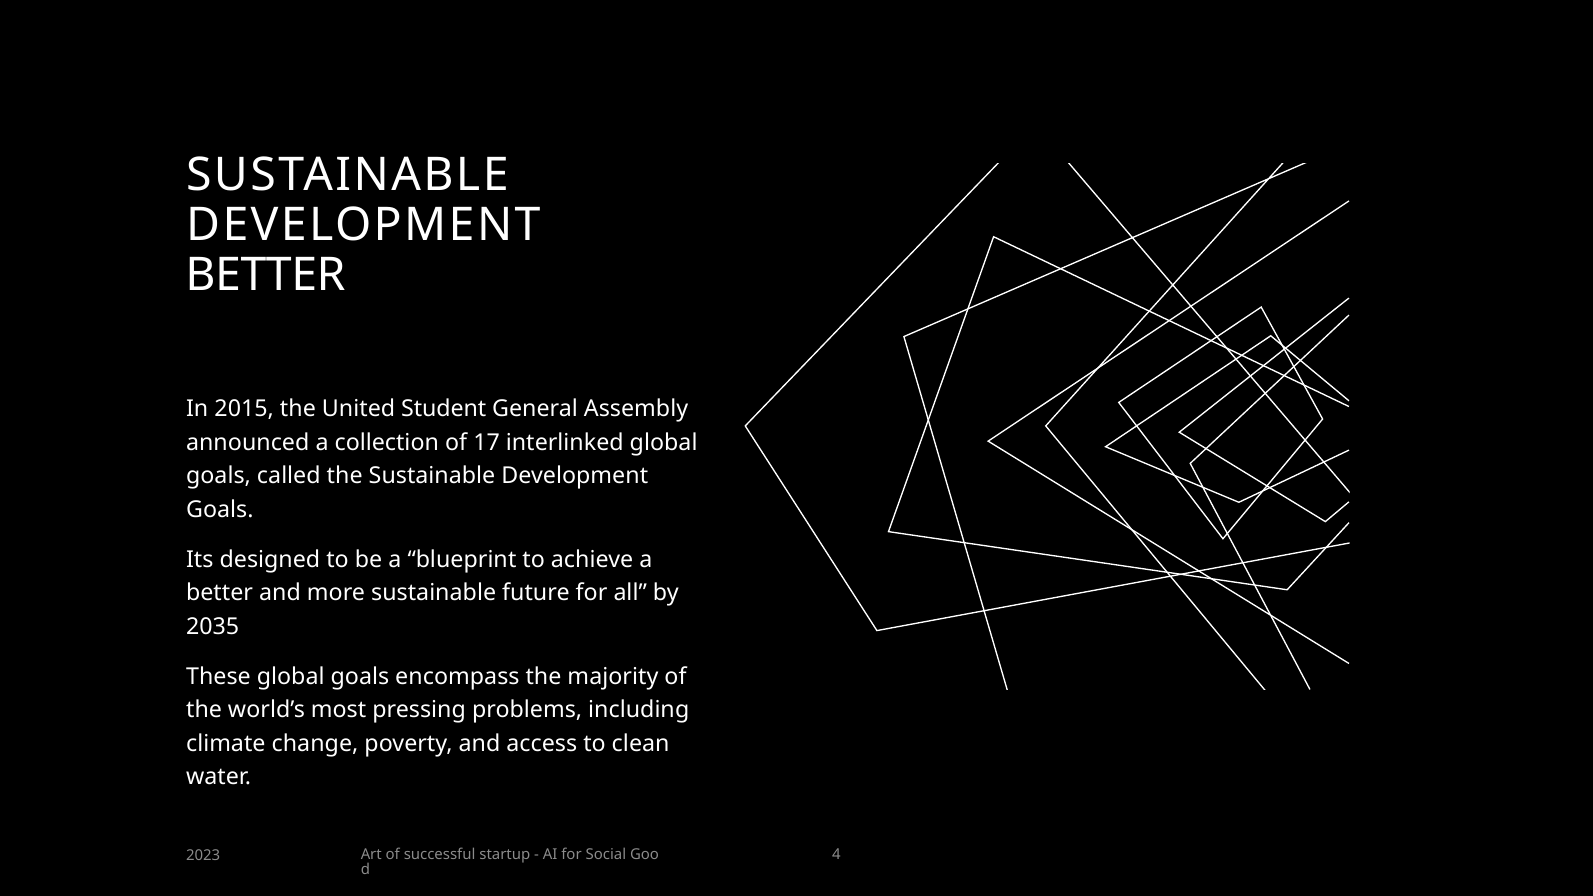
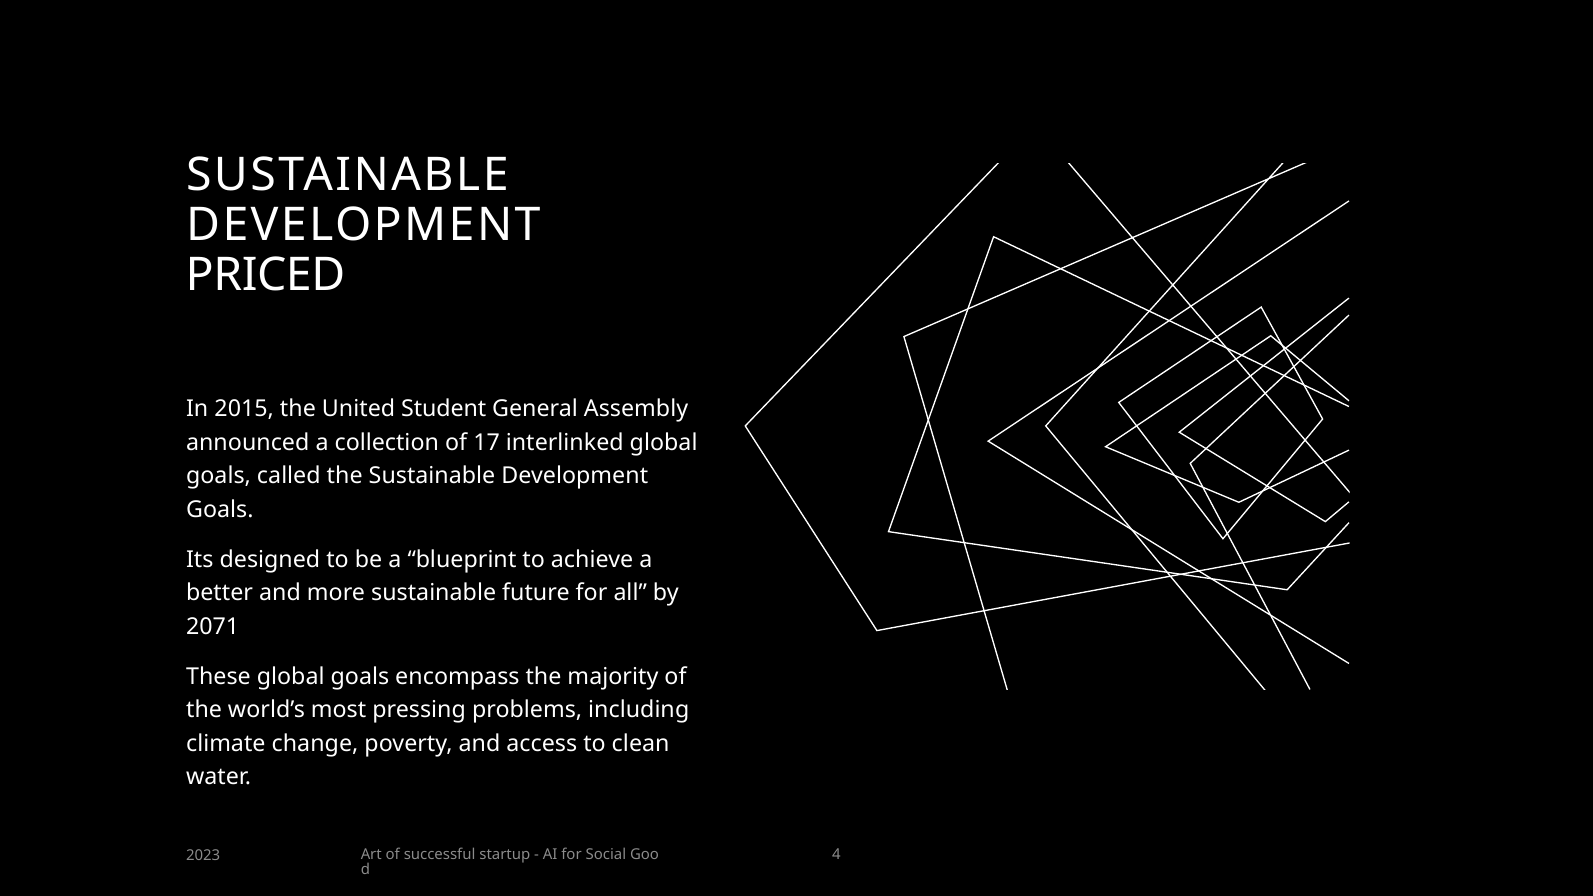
BETTER: BETTER -> PRICED (265, 275)
2035: 2035 -> 2071 (213, 627)
